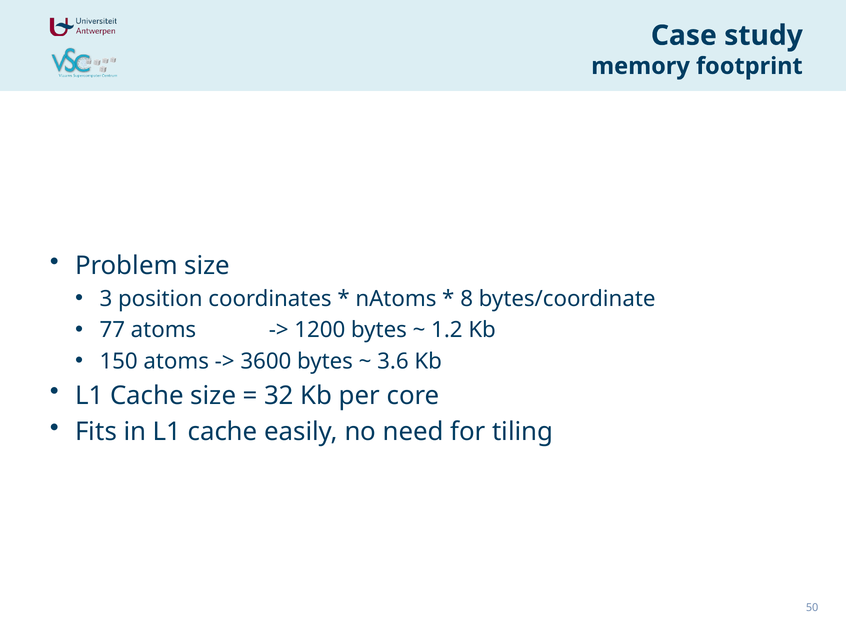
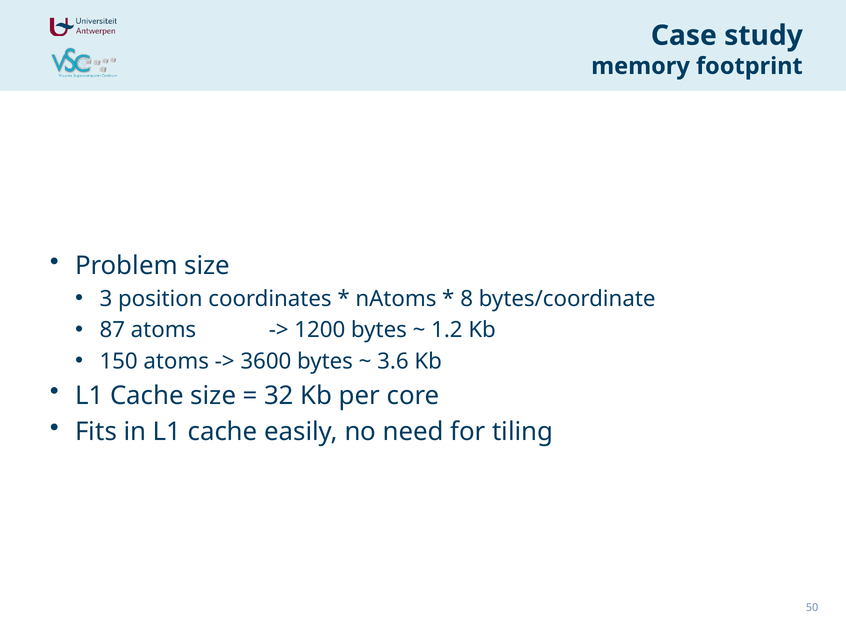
77: 77 -> 87 (112, 330)
